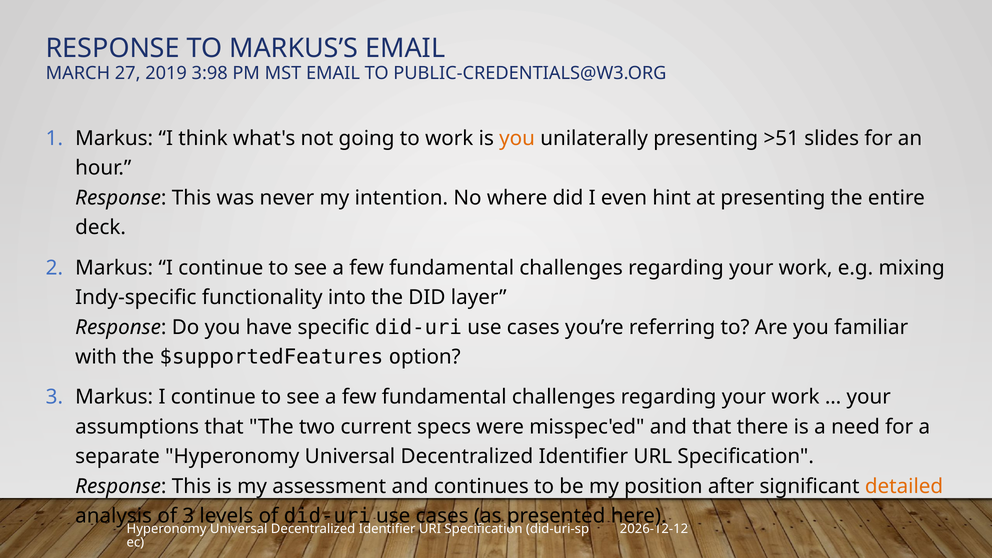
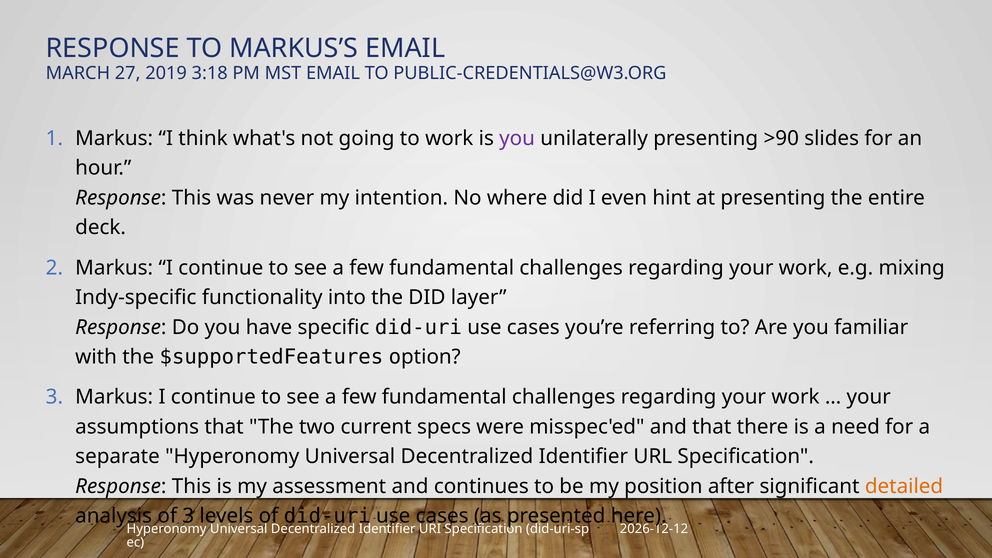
3:98: 3:98 -> 3:18 (210, 73)
you colour: orange -> purple (517, 138)
>51: >51 -> >90 (781, 138)
